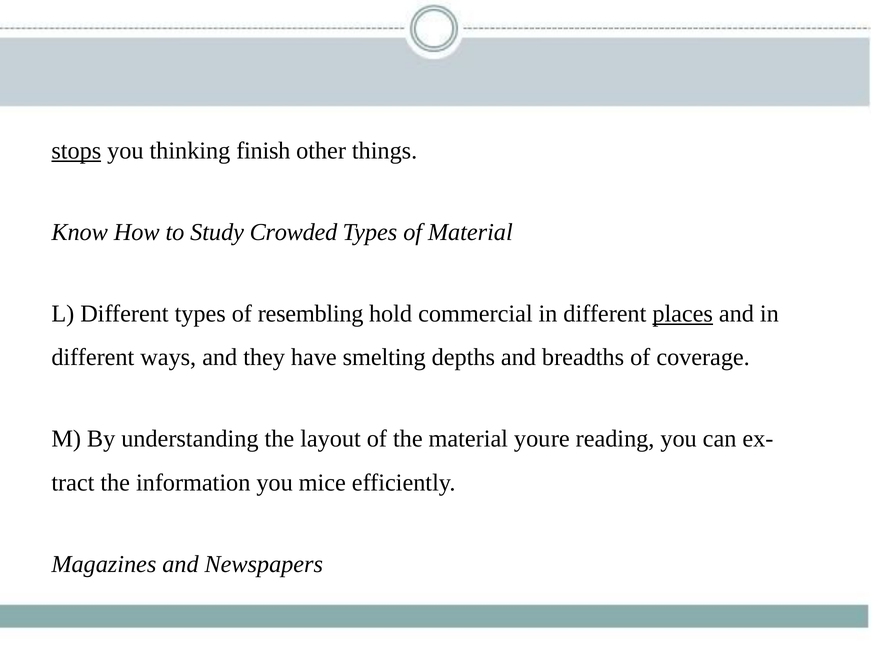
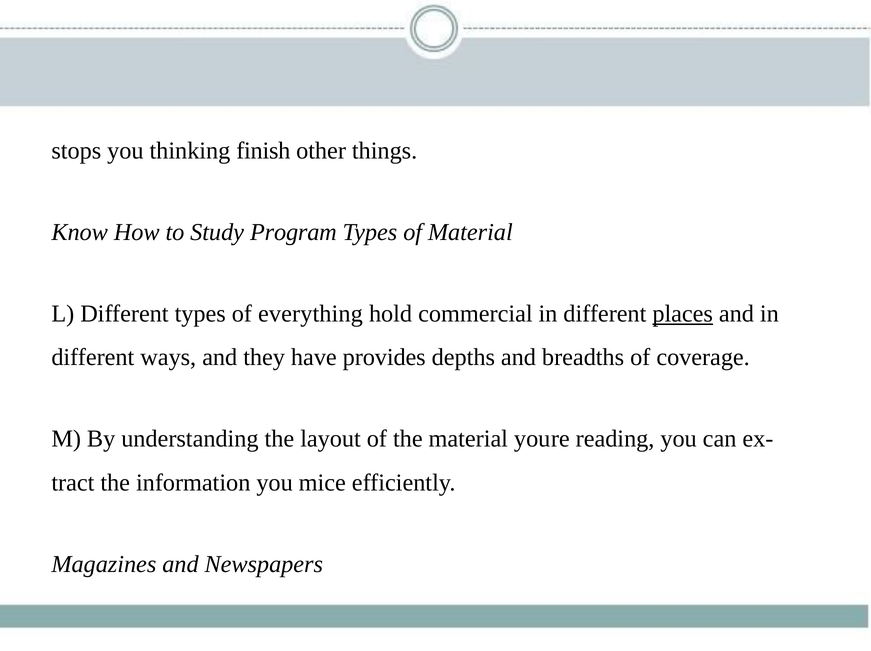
stops underline: present -> none (76, 151)
Crowded: Crowded -> Program (293, 232)
resembling: resembling -> everything (310, 314)
smelting: smelting -> provides (384, 358)
